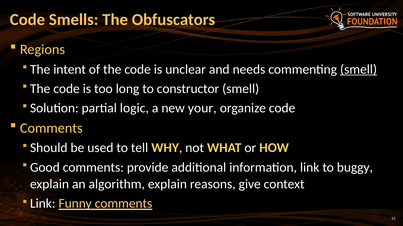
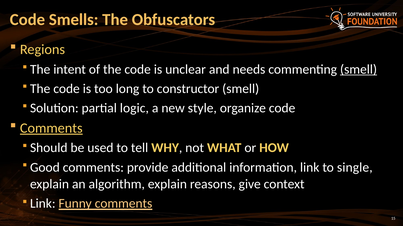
your: your -> style (202, 108)
Comments underline: none -> present (51, 129)
buggy: buggy -> single (355, 168)
